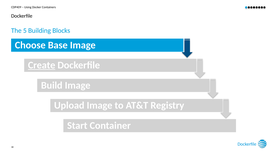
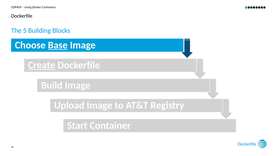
Base underline: none -> present (58, 45)
